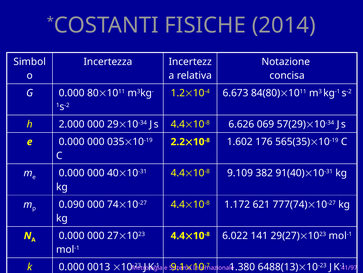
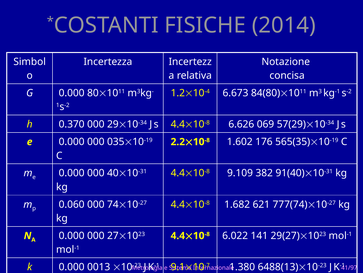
2.000: 2.000 -> 0.370 (72, 124)
1.172: 1.172 -> 1.682 (237, 204)
0.090: 0.090 -> 0.060 (72, 204)
